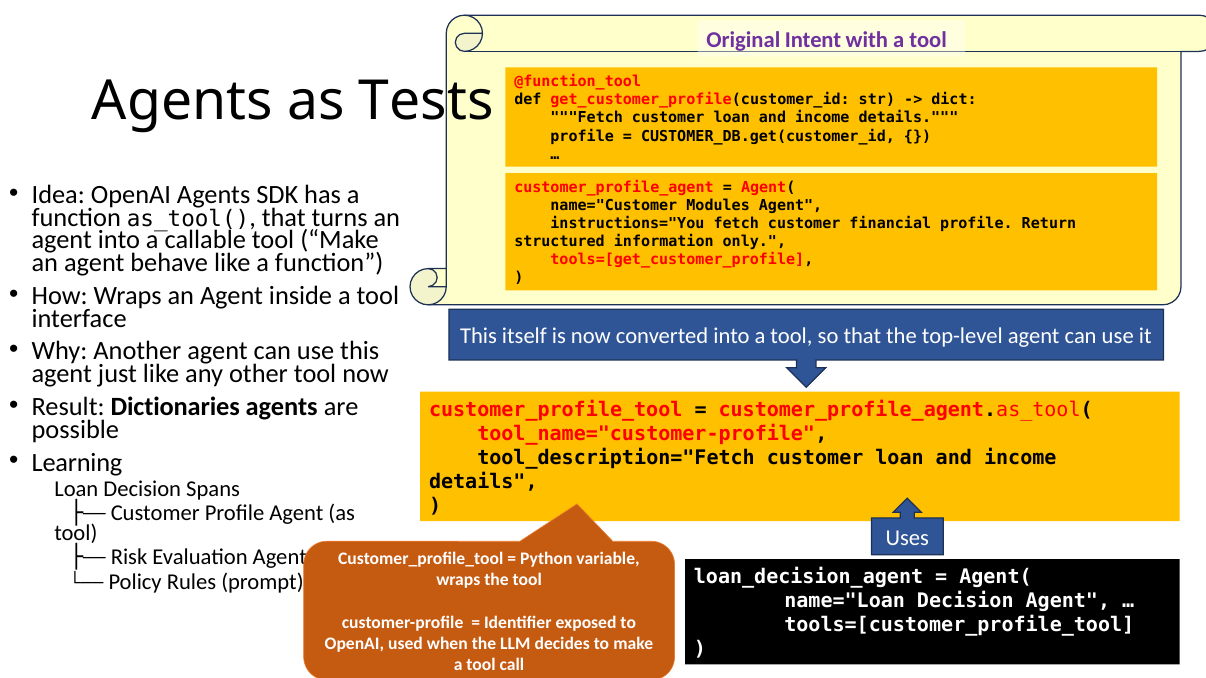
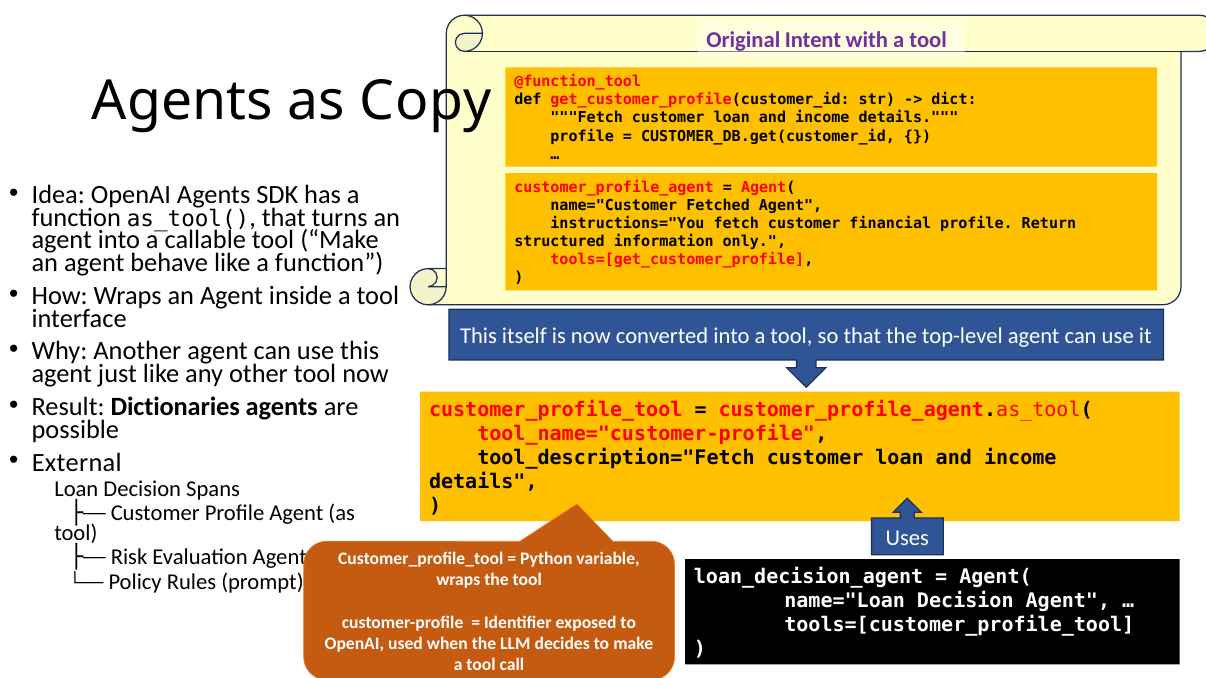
Tests: Tests -> Copy (426, 101)
Modules: Modules -> Fetched (718, 206)
Learning: Learning -> External (77, 463)
